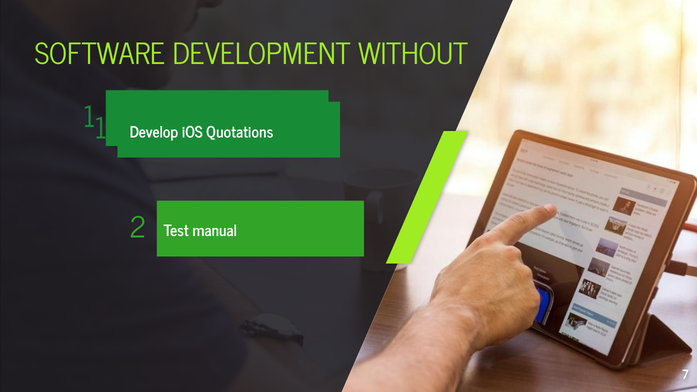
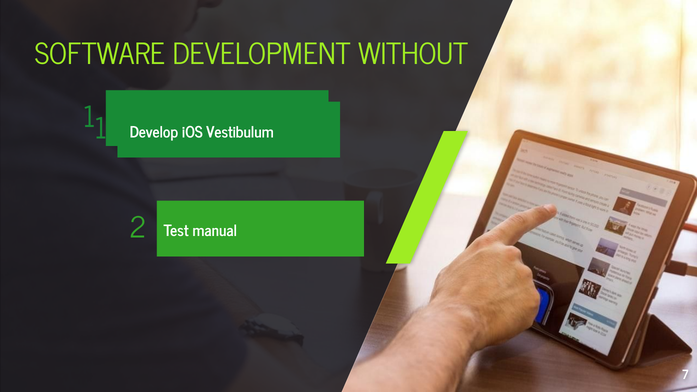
Quotations: Quotations -> Vestibulum (240, 133)
